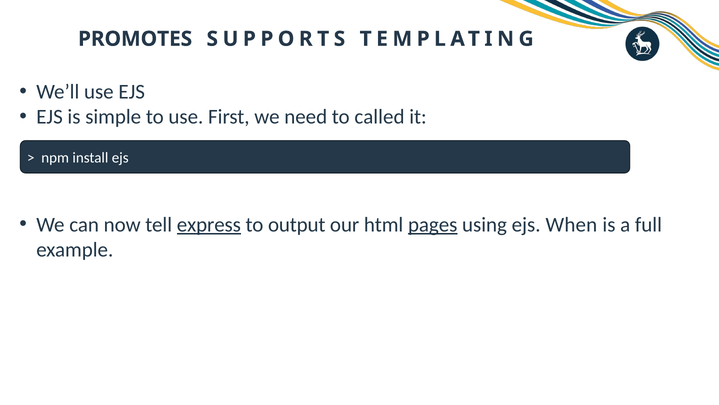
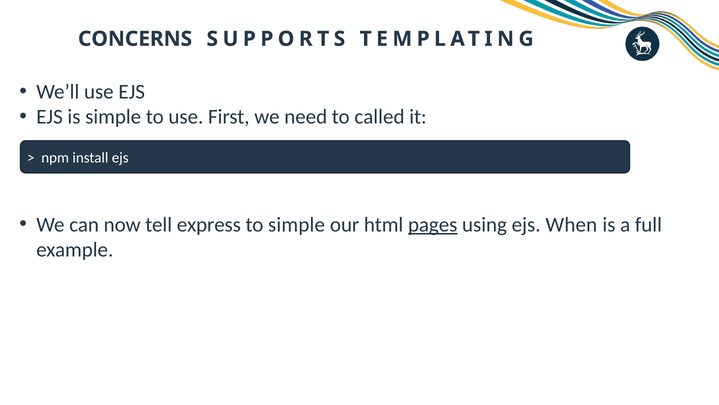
PROMOTES: PROMOTES -> CONCERNS (135, 39)
express underline: present -> none (209, 224)
to output: output -> simple (297, 224)
